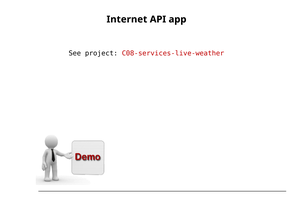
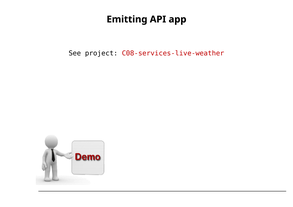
Internet: Internet -> Emitting (127, 19)
